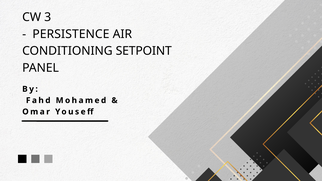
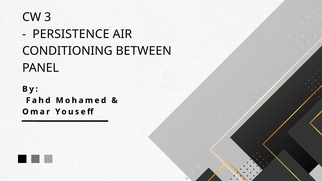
SETPOINT: SETPOINT -> BETWEEN (144, 51)
